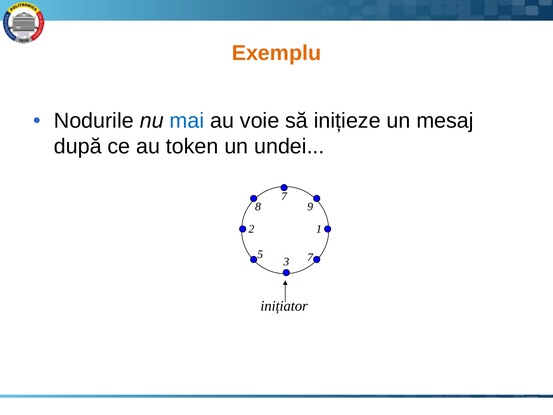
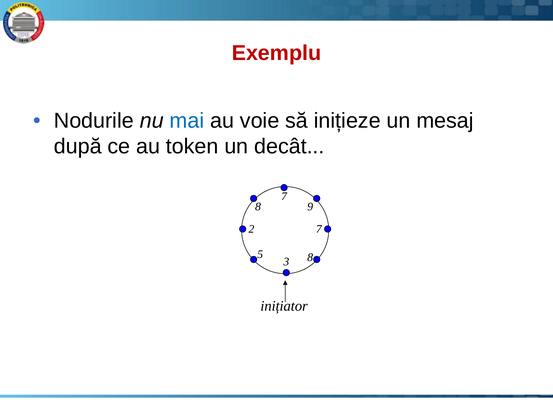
Exemplu colour: orange -> red (276, 53)
undei: undei -> decât (289, 146)
2 1: 1 -> 7 (319, 229)
5 7: 7 -> 8 (310, 257)
